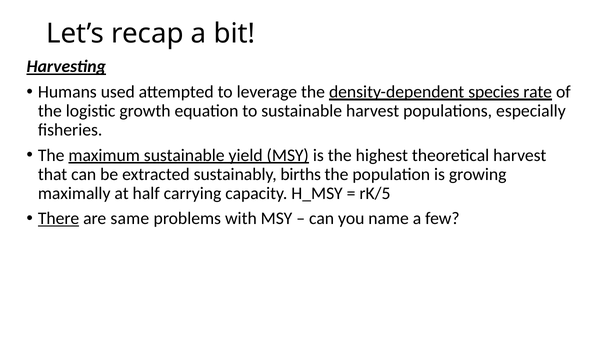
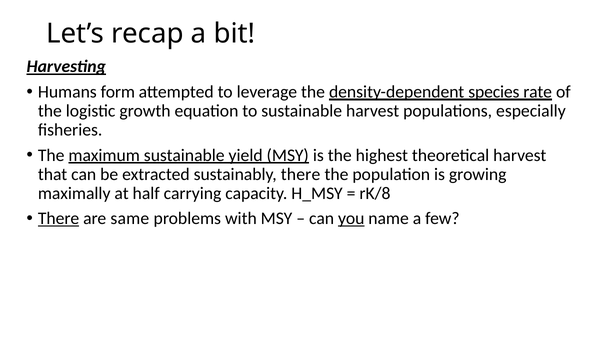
Humans used: used -> form (118, 92)
sustainably births: births -> there (301, 174)
rK/5: rK/5 -> rK/8 (375, 193)
you underline: none -> present (351, 219)
